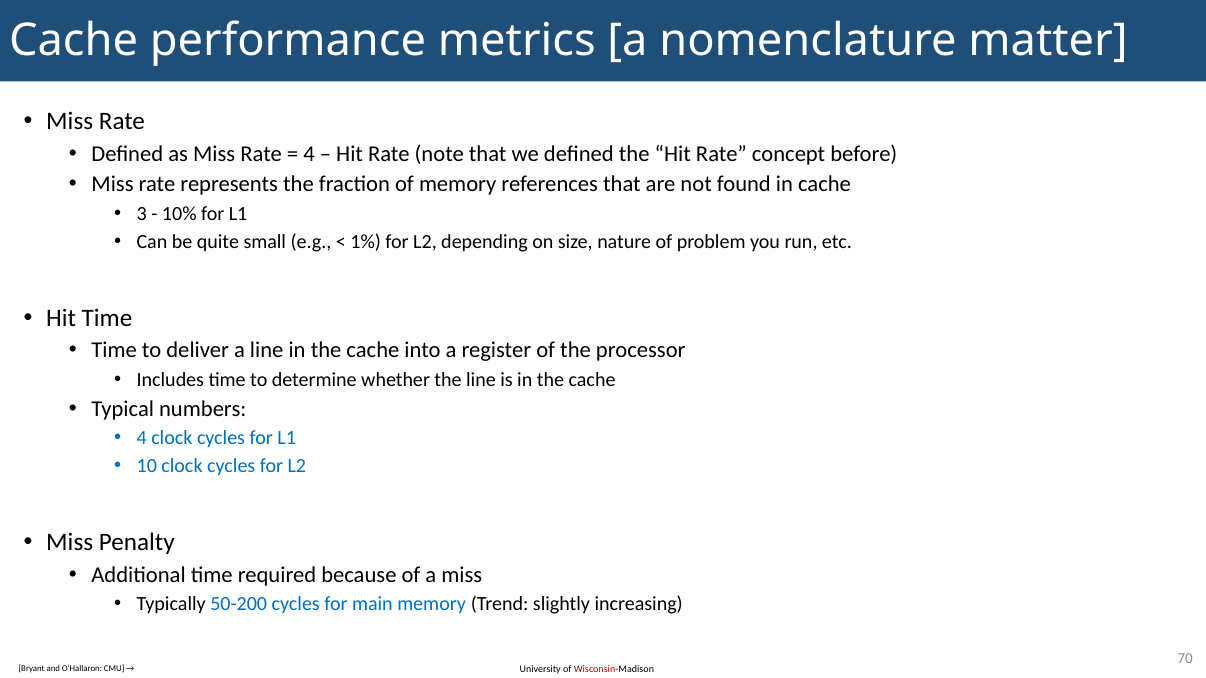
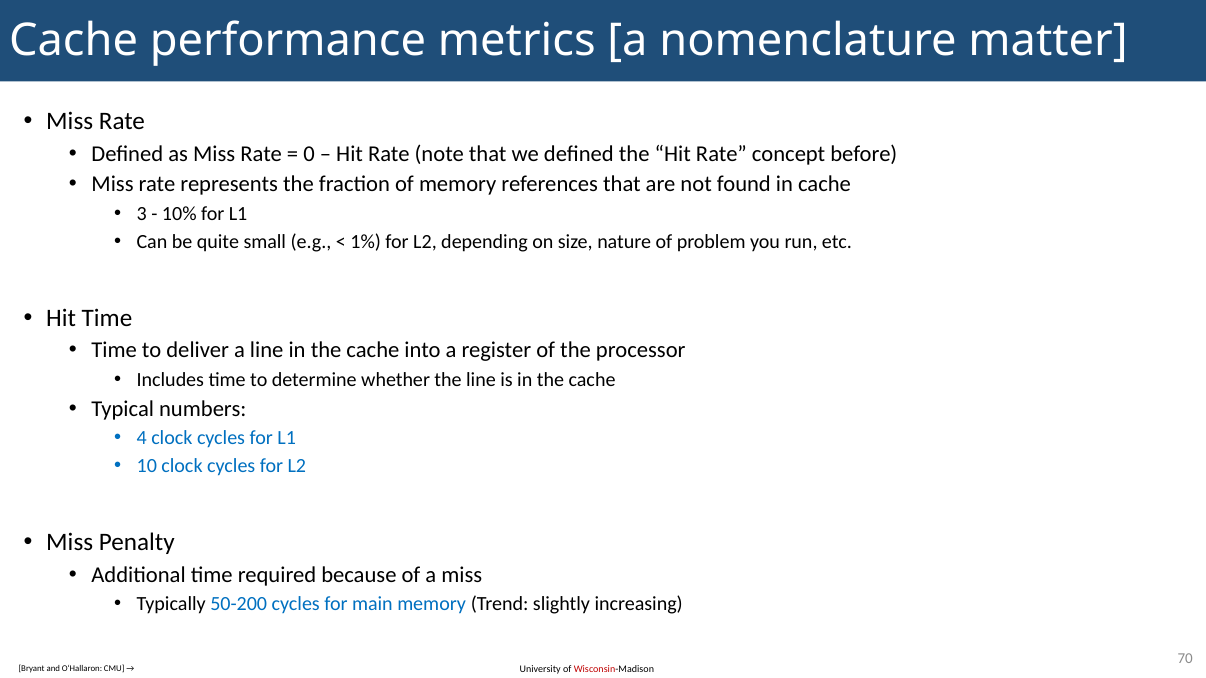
4: 4 -> 0 (309, 154)
